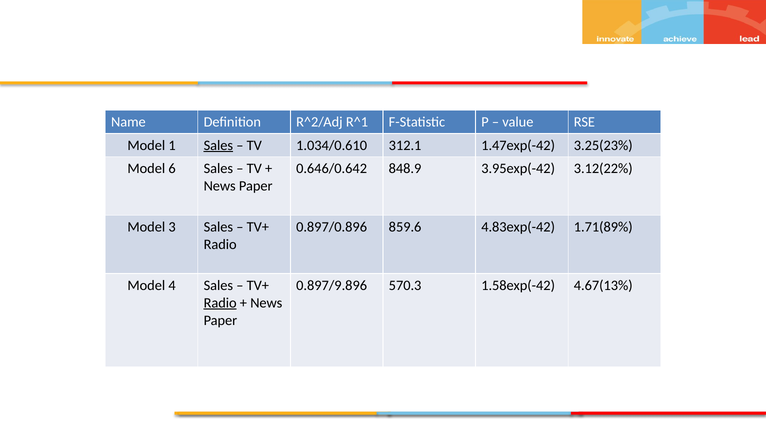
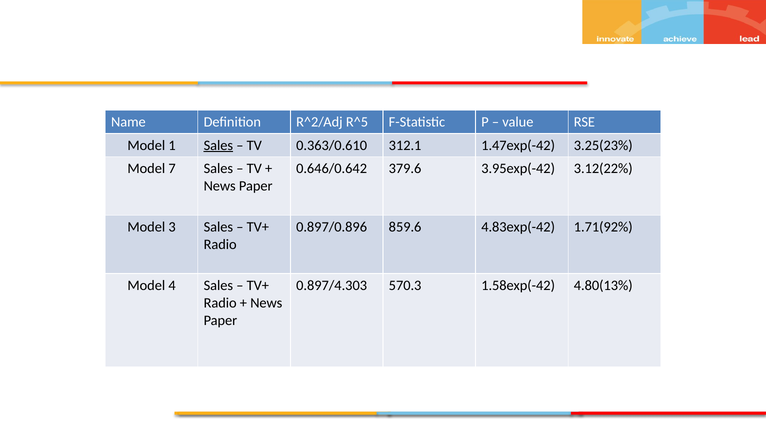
R^1: R^1 -> R^5 (357, 122)
1.034/0.610: 1.034/0.610 -> 0.363/0.610 (332, 145)
6: 6 -> 7 (172, 169)
848.9: 848.9 -> 379.6 (405, 169)
1.71(89%: 1.71(89% -> 1.71(92% (603, 227)
0.897/9.896: 0.897/9.896 -> 0.897/4.303 (332, 285)
4.67(13%: 4.67(13% -> 4.80(13% (603, 285)
Radio underline: present -> none (220, 303)
